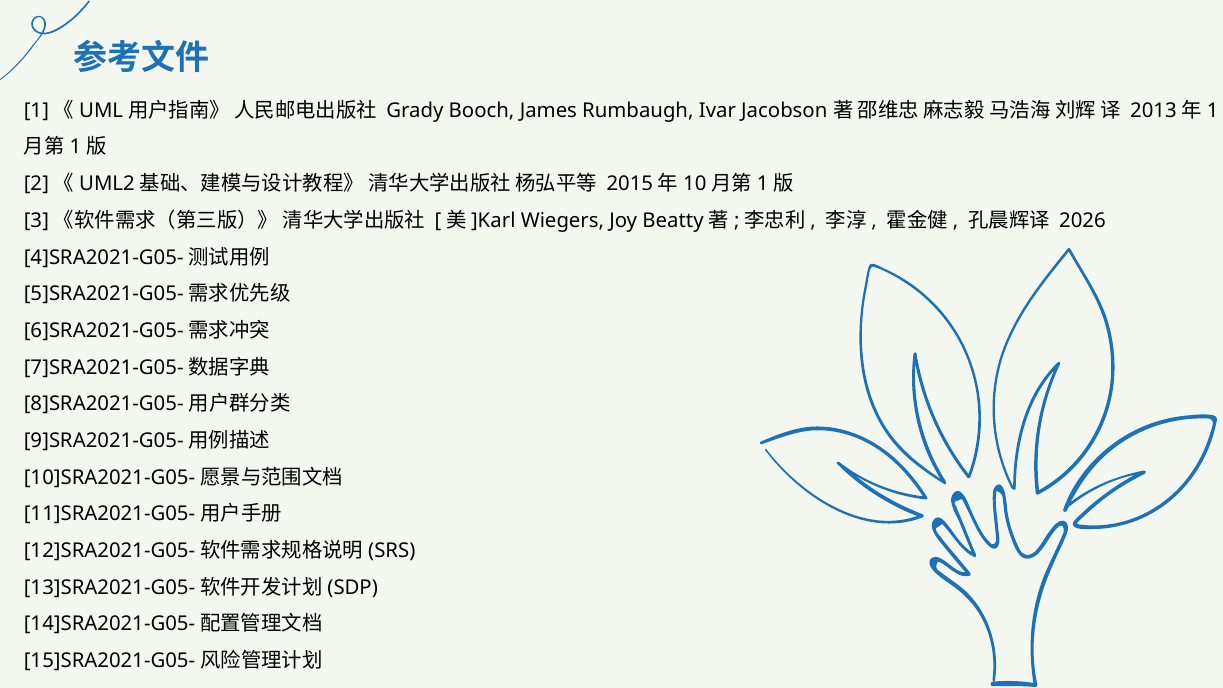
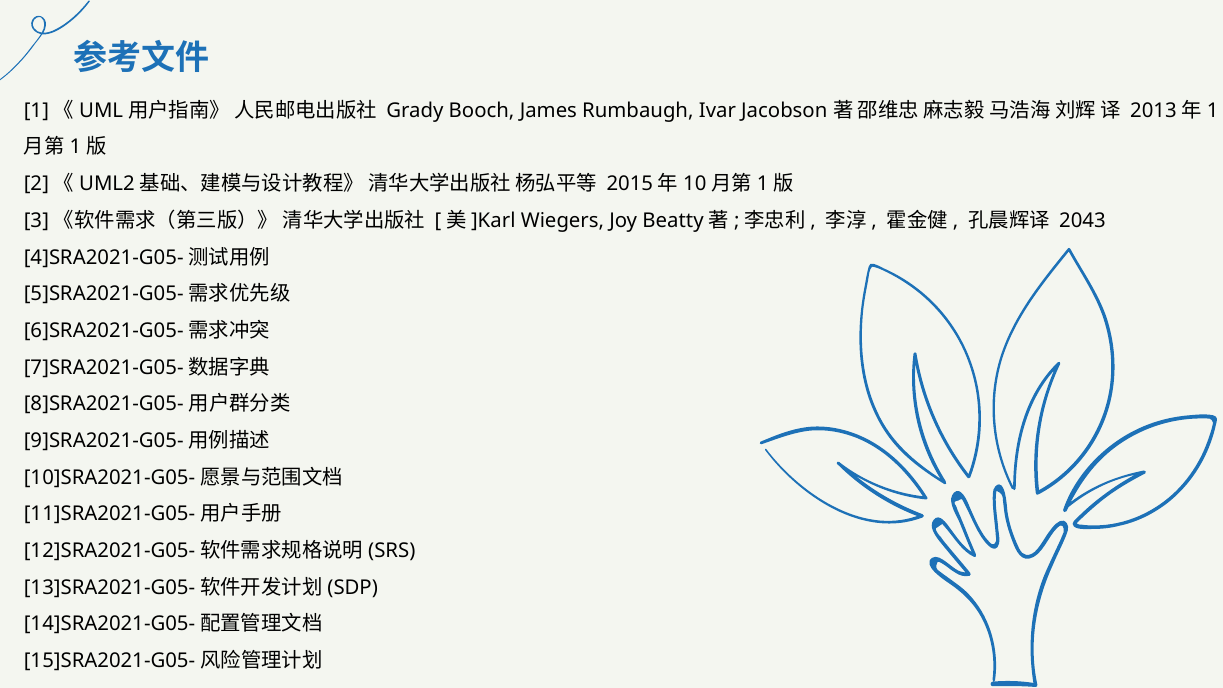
2026: 2026 -> 2043 (1082, 221)
